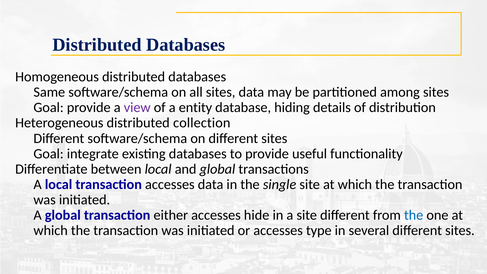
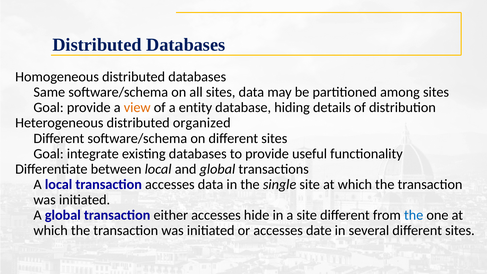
view colour: purple -> orange (137, 108)
collection: collection -> organized (202, 123)
type: type -> date (319, 230)
